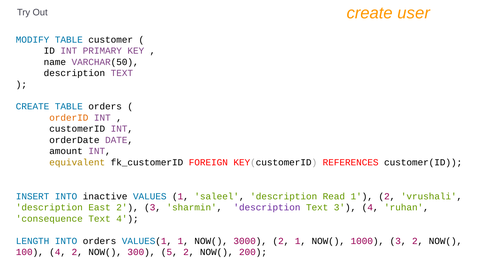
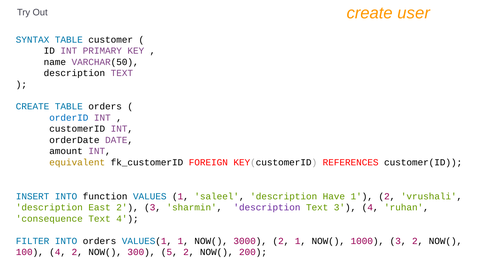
MODIFY: MODIFY -> SYNTAX (33, 40)
orderID colour: orange -> blue (69, 118)
inactive: inactive -> function (105, 196)
Read: Read -> Have (334, 196)
LENGTH: LENGTH -> FILTER (33, 241)
